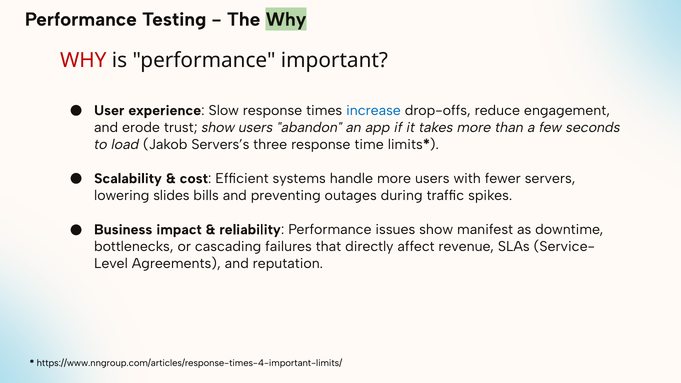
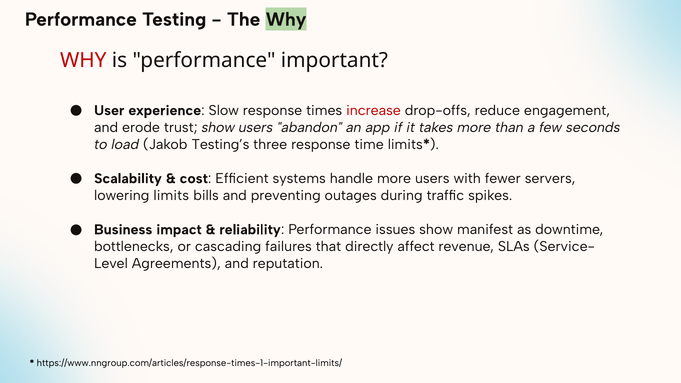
increase colour: blue -> red (374, 110)
Servers’s: Servers’s -> Testing’s (220, 145)
slides: slides -> limits (171, 196)
https://www.nngroup.com/articles/response-times-4-important-limits/: https://www.nngroup.com/articles/response-times-4-important-limits/ -> https://www.nngroup.com/articles/response-times-1-important-limits/ (189, 363)
